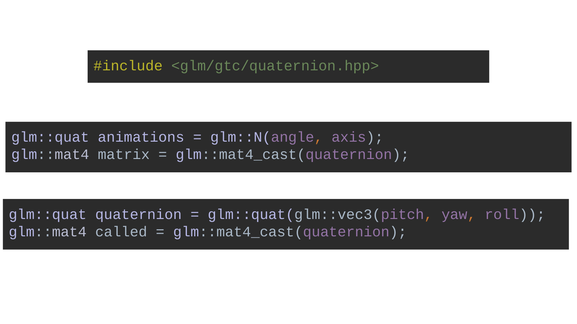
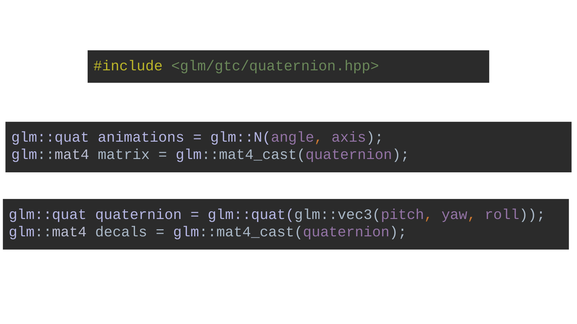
called: called -> decals (121, 232)
